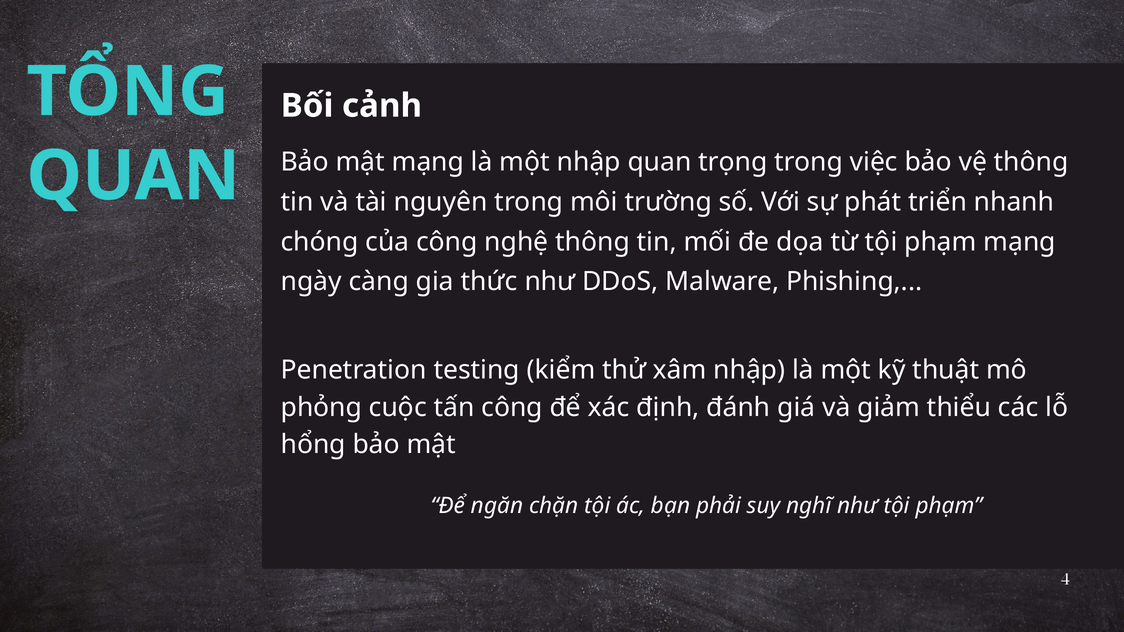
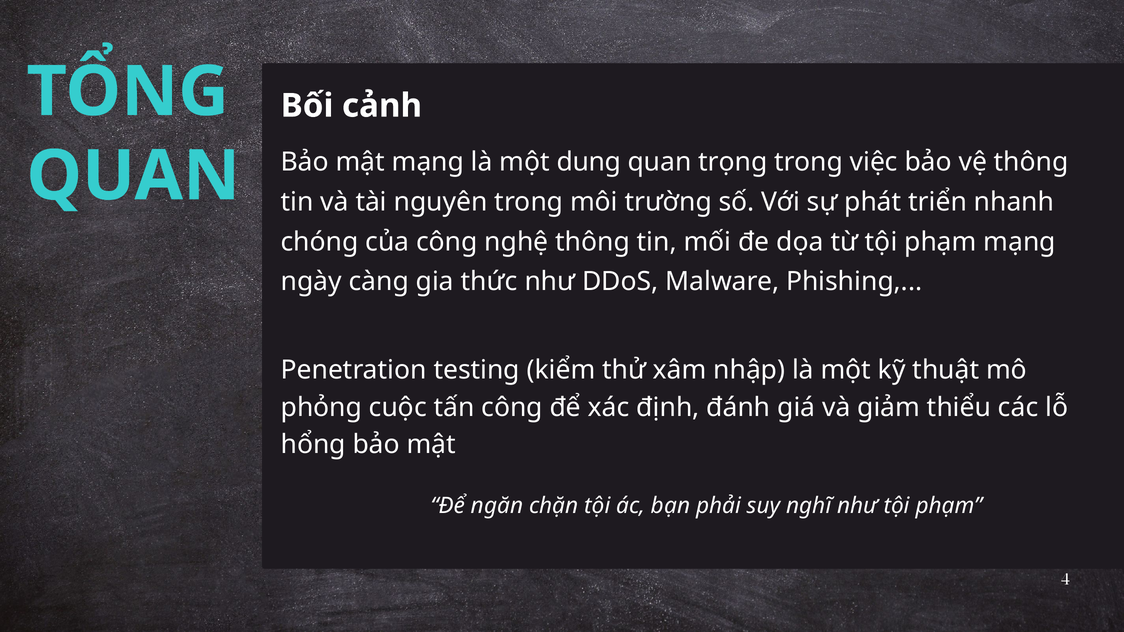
một nhập: nhập -> dung (589, 162)
